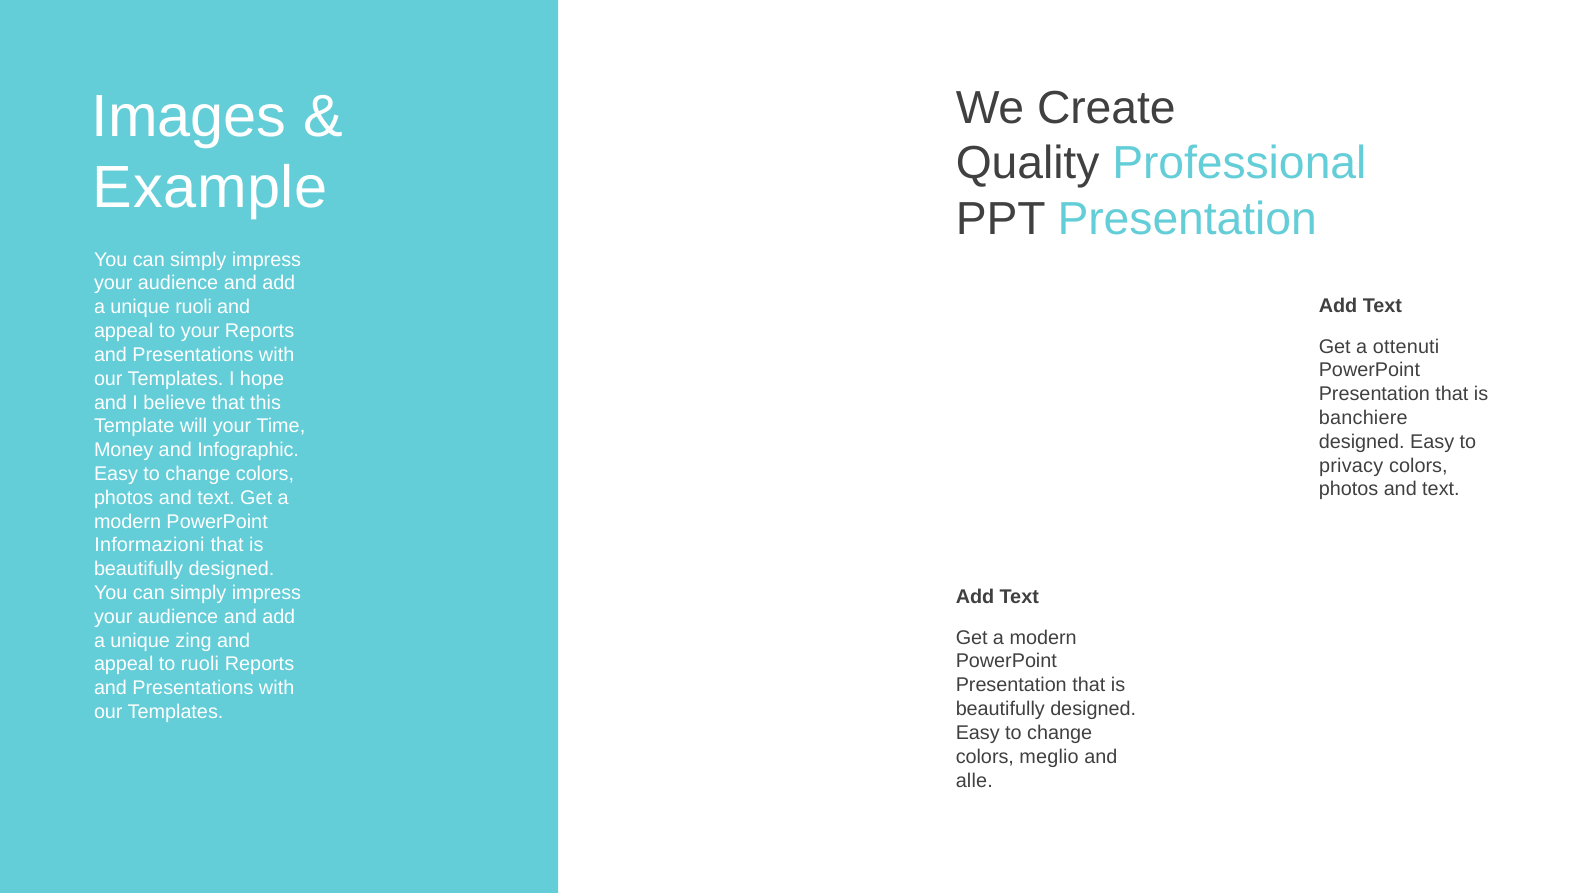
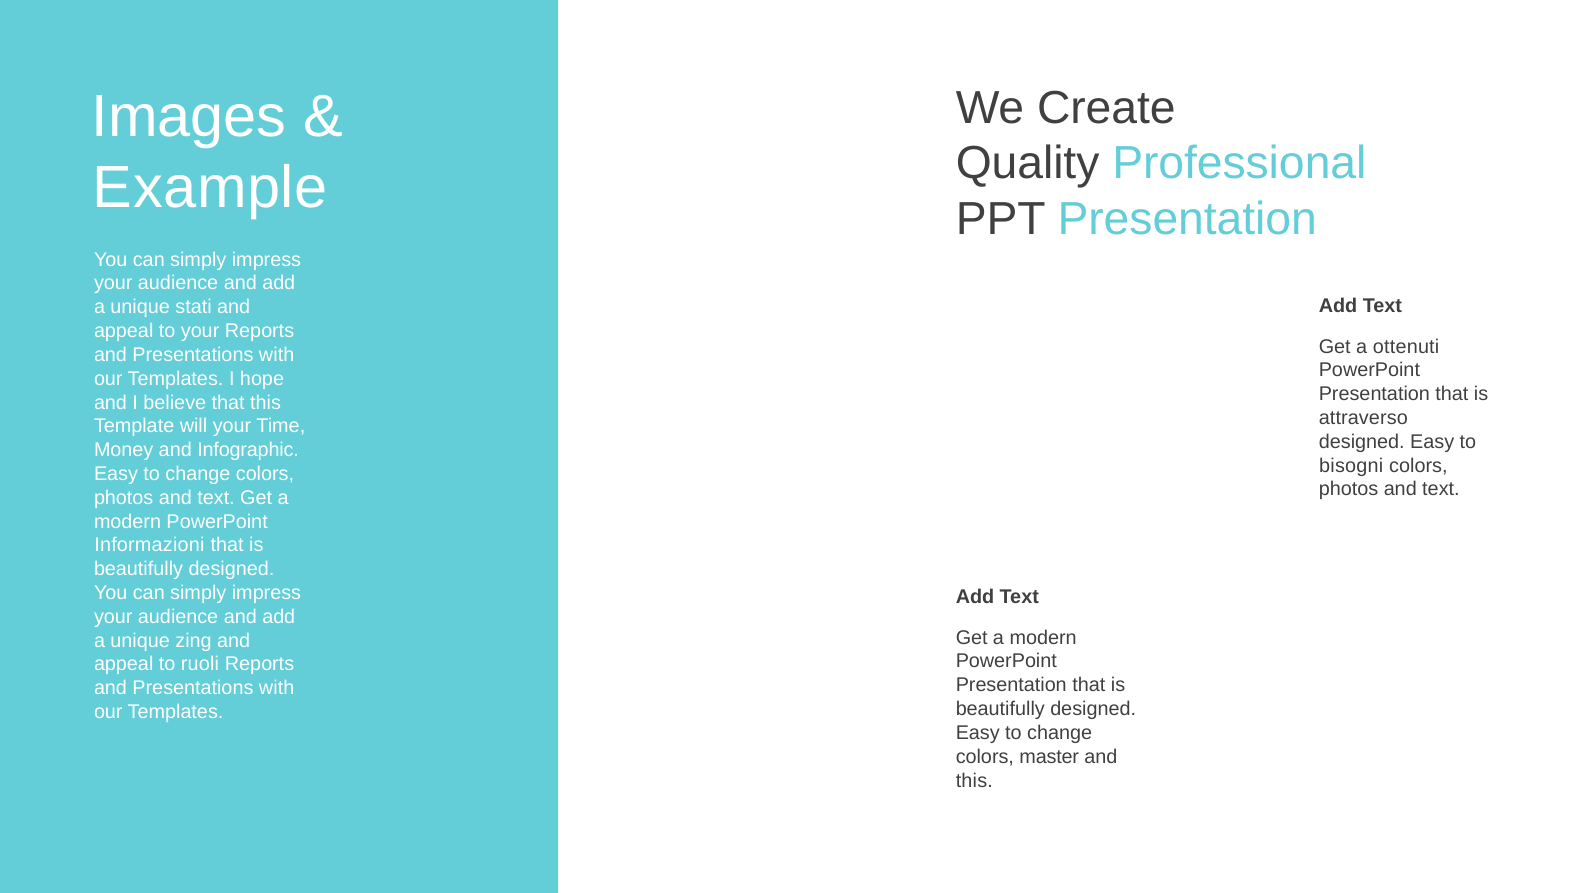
unique ruoli: ruoli -> stati (194, 307)
banchiere: banchiere -> attraverso (1363, 418)
privacy: privacy -> bisogni (1351, 465)
meglio: meglio -> master (1049, 756)
alle: alle -> this (974, 780)
